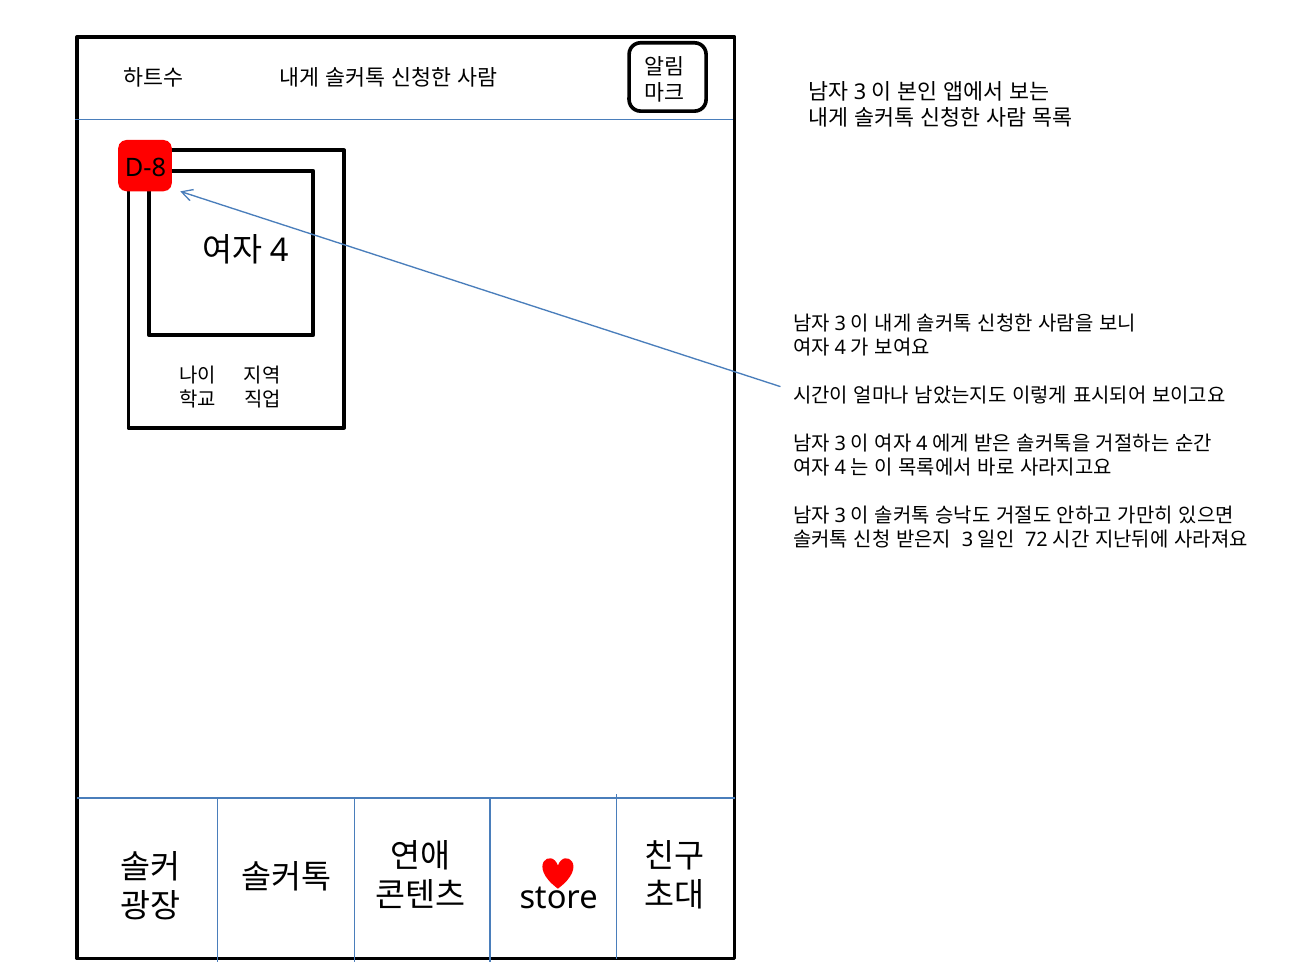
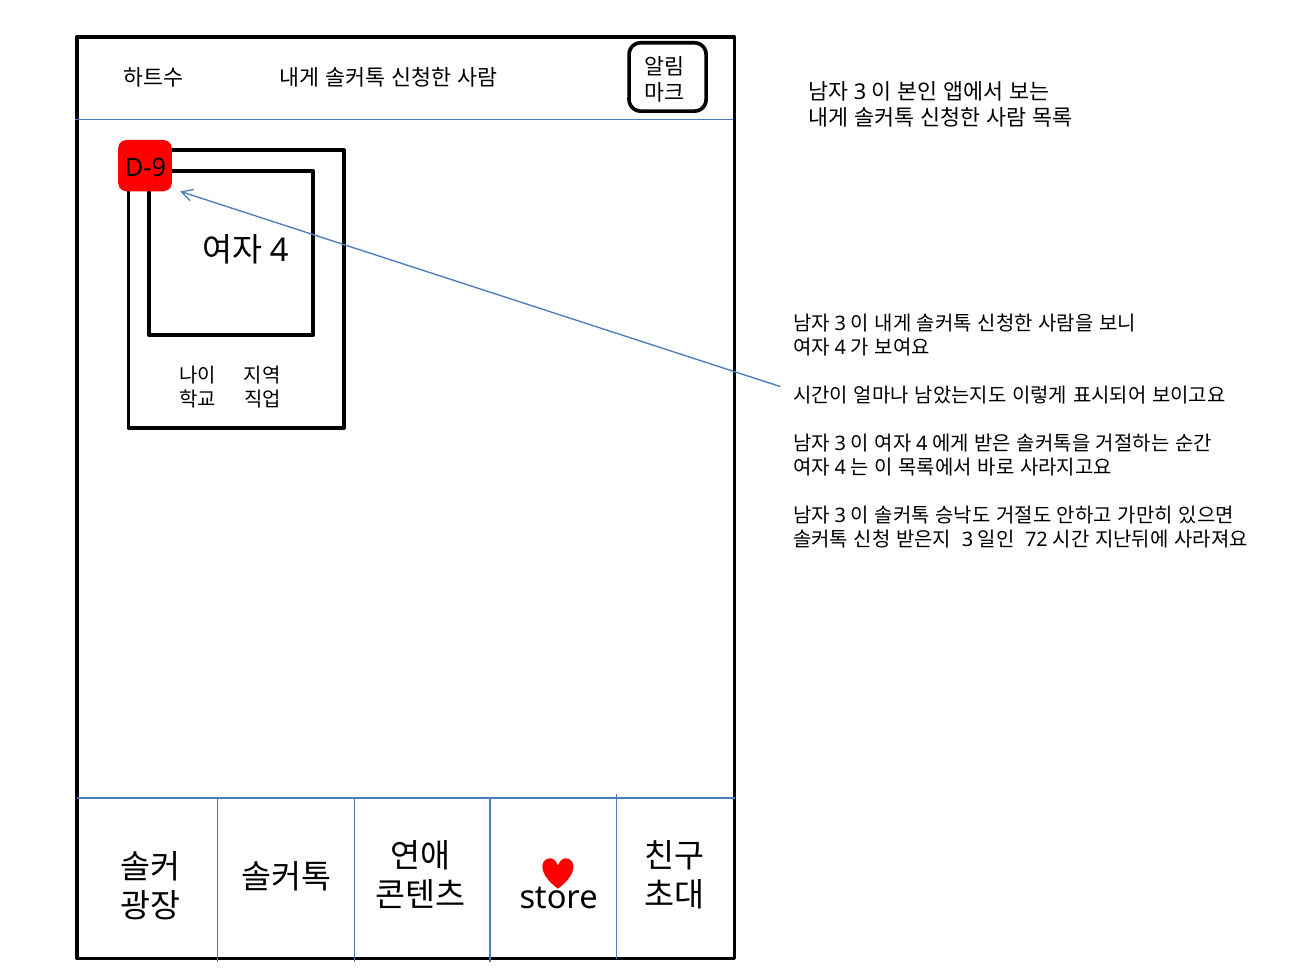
D-8: D-8 -> D-9 (145, 168)
